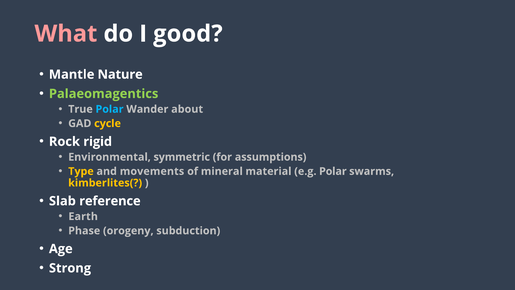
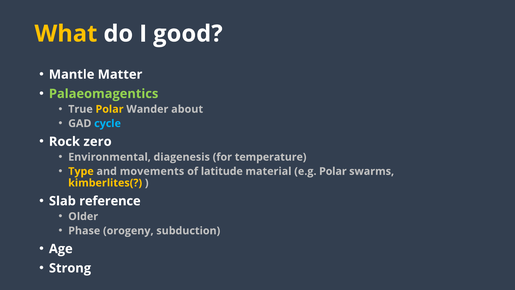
What colour: pink -> yellow (66, 34)
Nature: Nature -> Matter (120, 74)
Polar colour: light blue -> yellow (110, 109)
cycle colour: yellow -> light blue (108, 123)
rigid: rigid -> zero (98, 141)
symmetric: symmetric -> diagenesis (182, 157)
assumptions: assumptions -> temperature (271, 157)
mineral: mineral -> latitude (222, 171)
Earth: Earth -> Older (83, 216)
